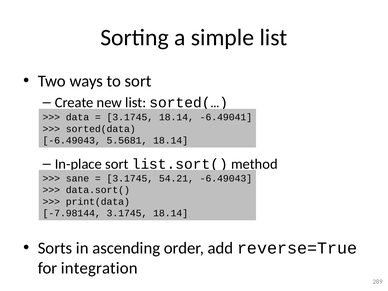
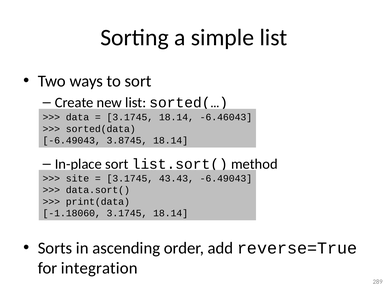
-6.49041: -6.49041 -> -6.46043 (226, 117)
5.5681: 5.5681 -> 3.8745 (127, 141)
sane: sane -> site (77, 178)
54.21: 54.21 -> 43.43 (176, 178)
-7.98144: -7.98144 -> -1.18060 (72, 213)
